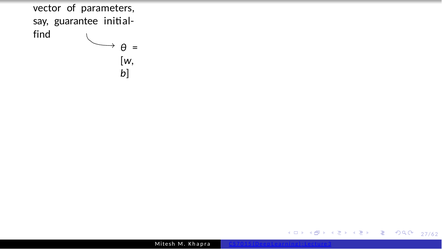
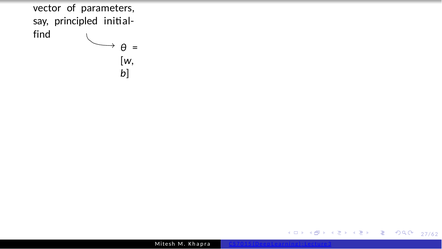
guarantee: guarantee -> principled (76, 21)
